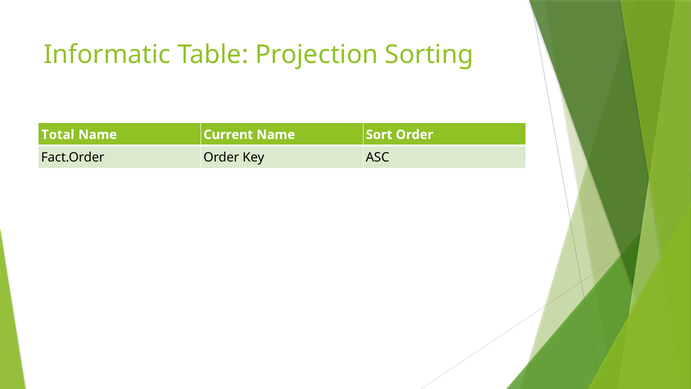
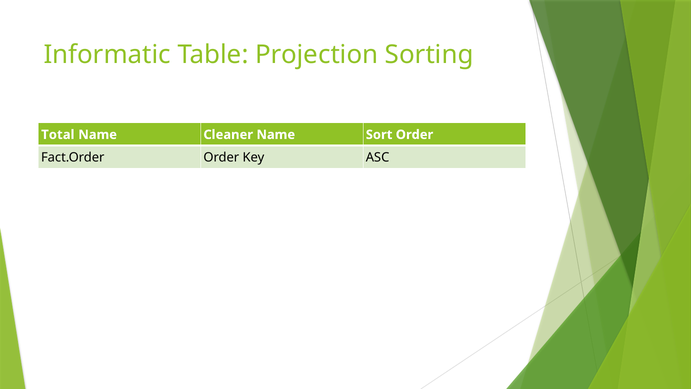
Current: Current -> Cleaner (228, 135)
